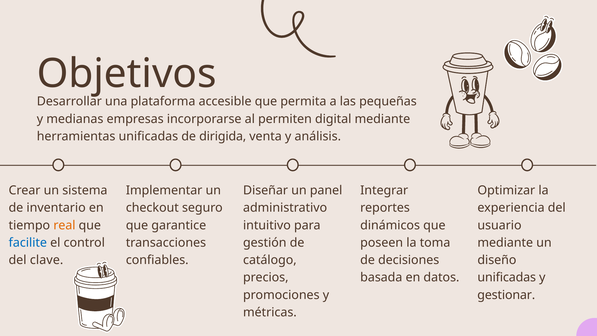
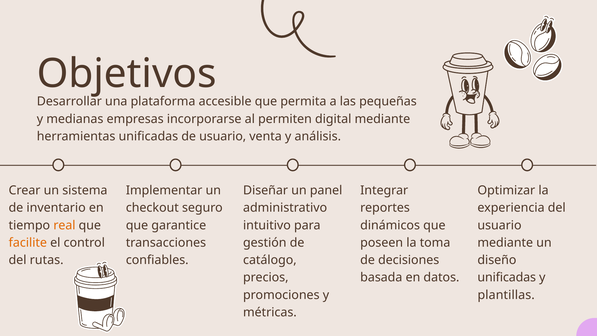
de dirigida: dirigida -> usuario (223, 136)
facilite colour: blue -> orange (28, 243)
clave: clave -> rutas (47, 260)
gestionar: gestionar -> plantillas (506, 295)
